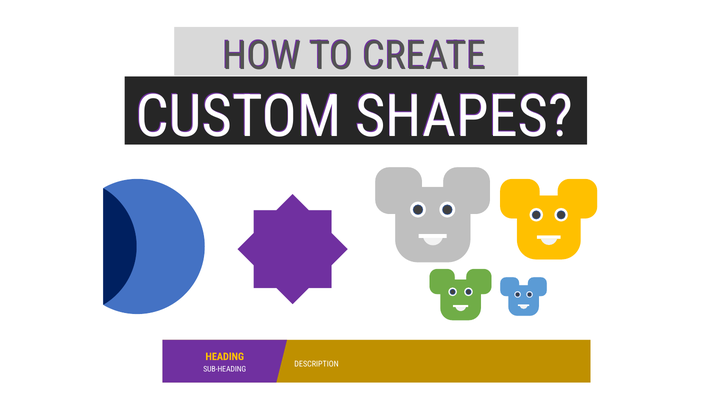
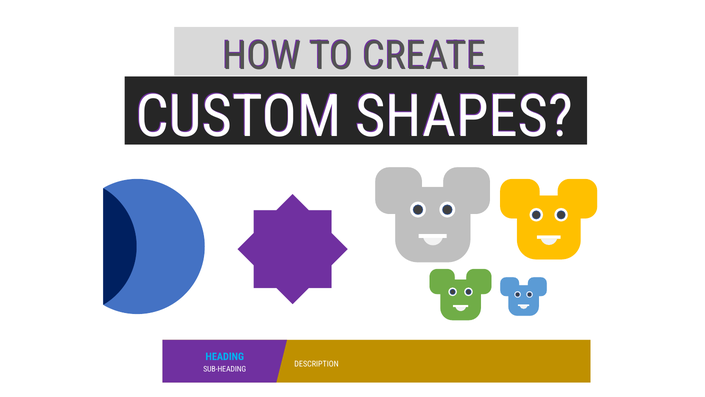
HEADING colour: yellow -> light blue (225, 356)
